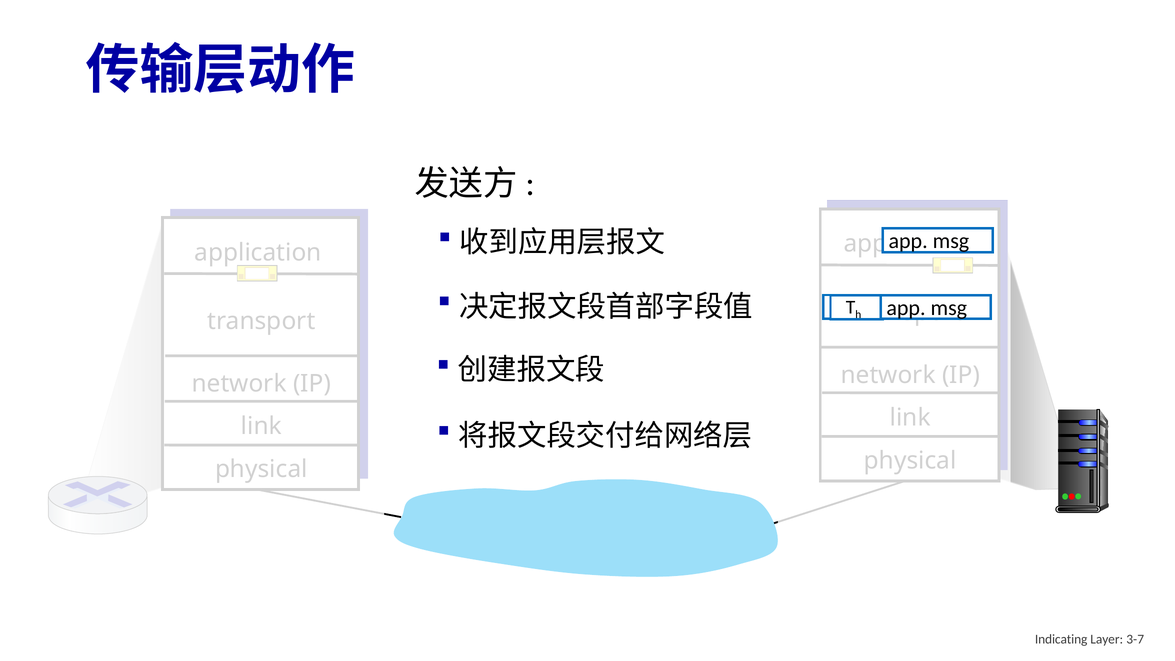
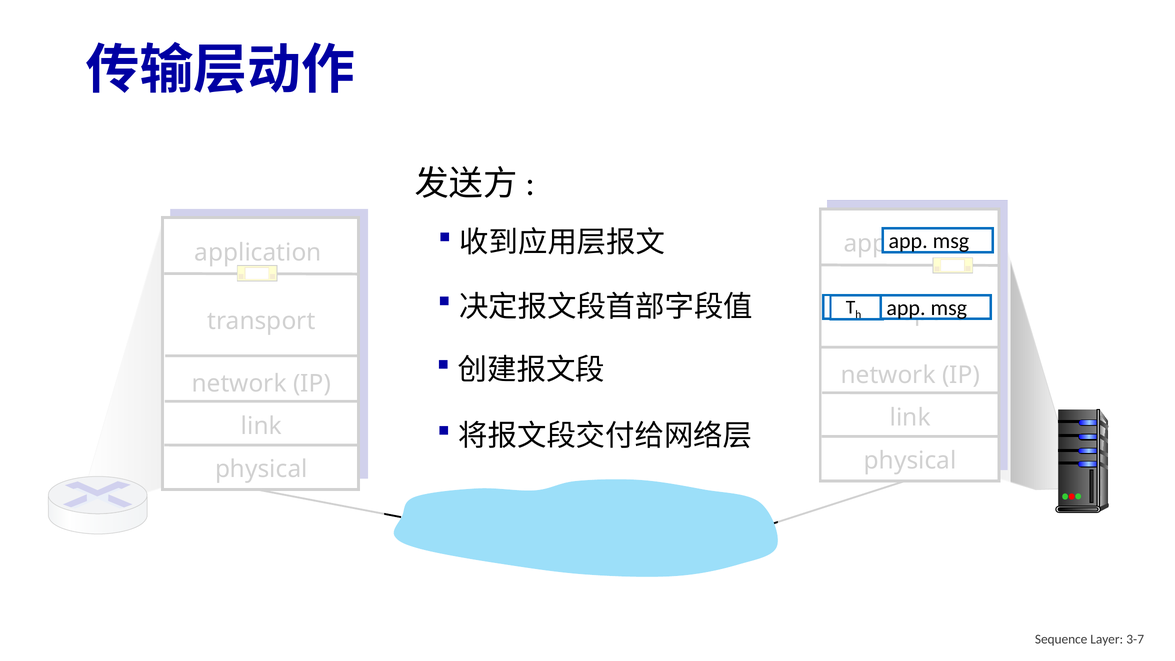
Indicating: Indicating -> Sequence (1061, 639)
